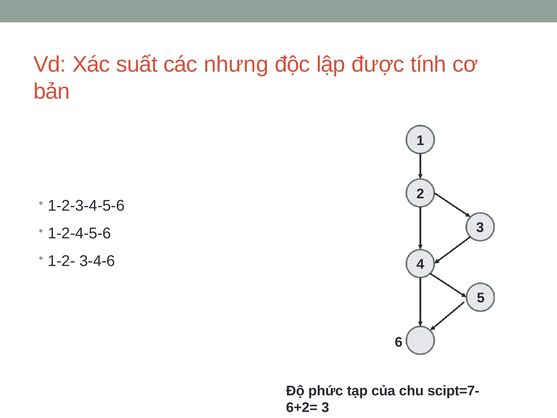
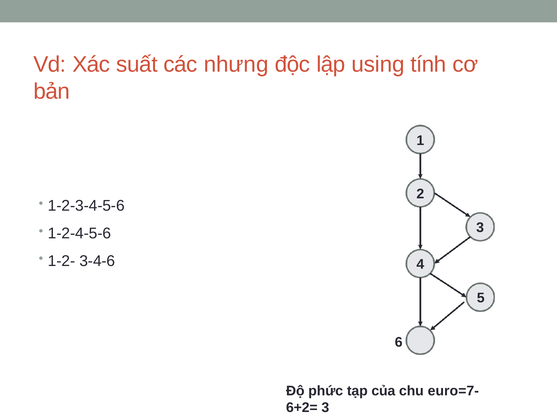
được: được -> using (378, 64)
scipt=7-: scipt=7- -> euro=7- (453, 391)
